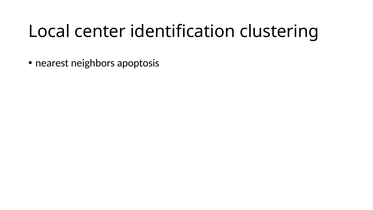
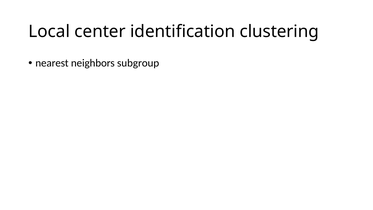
apoptosis: apoptosis -> subgroup (138, 63)
